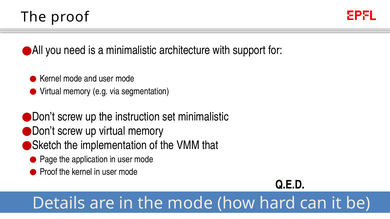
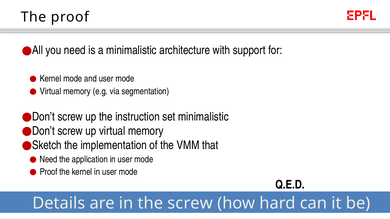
Page: Page -> Need (49, 160)
the mode: mode -> screw (190, 204)
